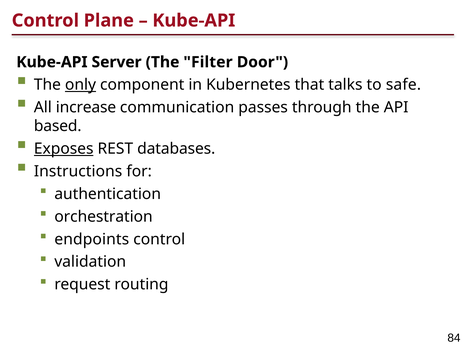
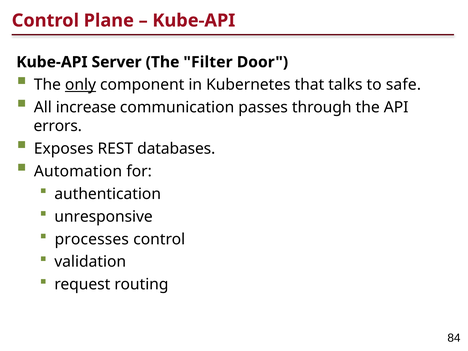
based: based -> errors (58, 126)
Exposes underline: present -> none (64, 149)
Instructions: Instructions -> Automation (78, 171)
orchestration: orchestration -> unresponsive (104, 217)
endpoints: endpoints -> processes (92, 239)
